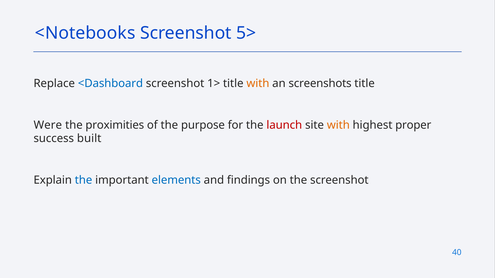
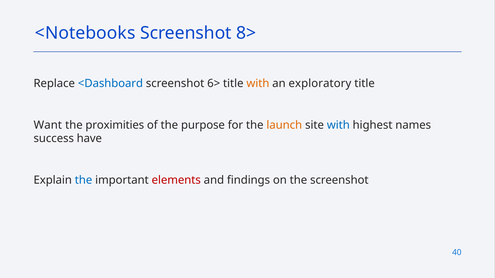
5>: 5> -> 8> (246, 33)
1>: 1> -> 6> (214, 84)
screenshots: screenshots -> exploratory (320, 84)
Were: Were -> Want (48, 125)
launch colour: red -> orange (284, 125)
with colour: orange -> blue (338, 125)
proper: proper -> names (413, 125)
built: built -> have (89, 139)
elements colour: blue -> red (176, 180)
